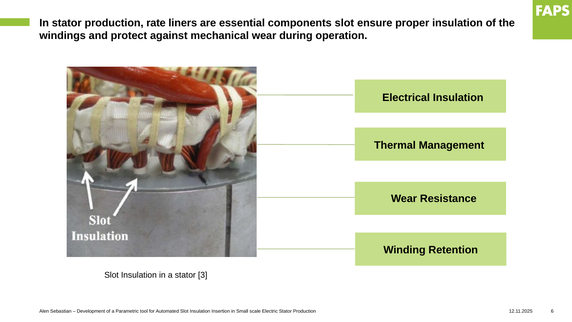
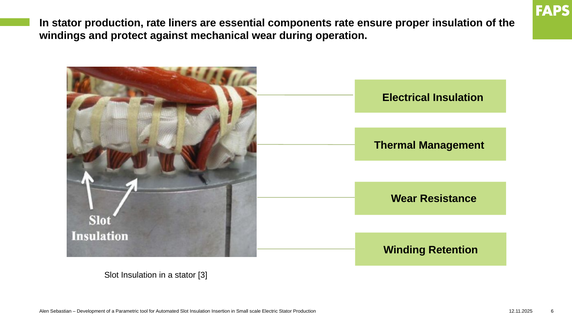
components slot: slot -> rate (344, 23)
